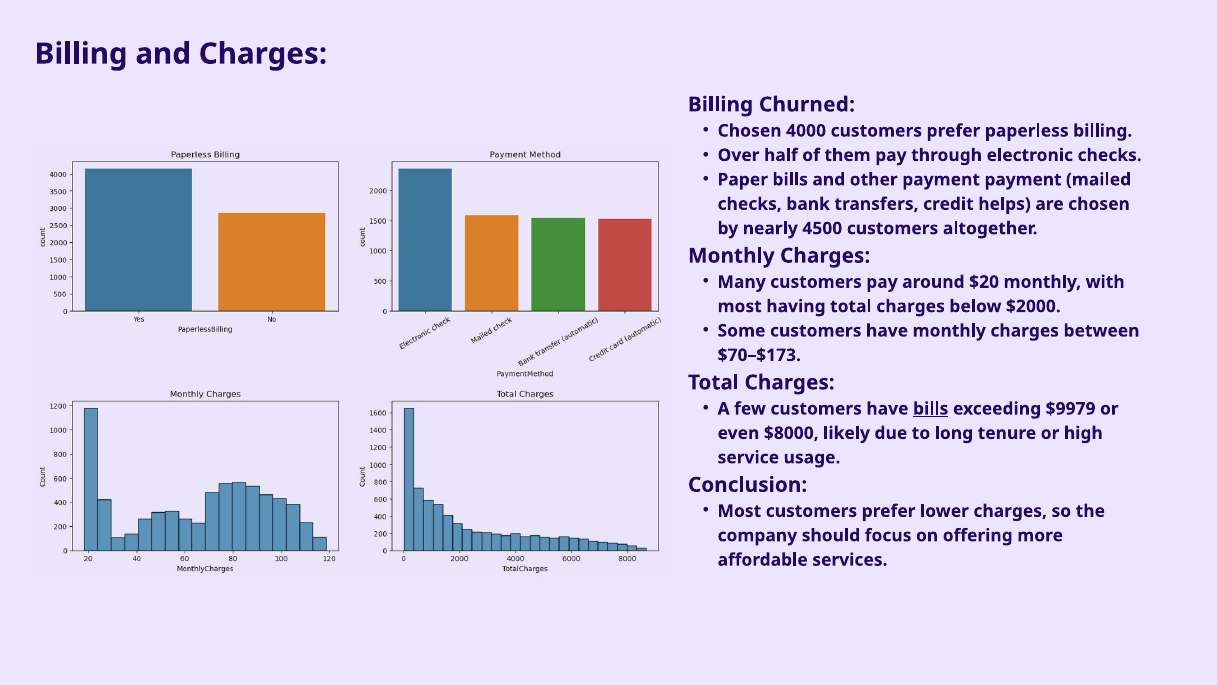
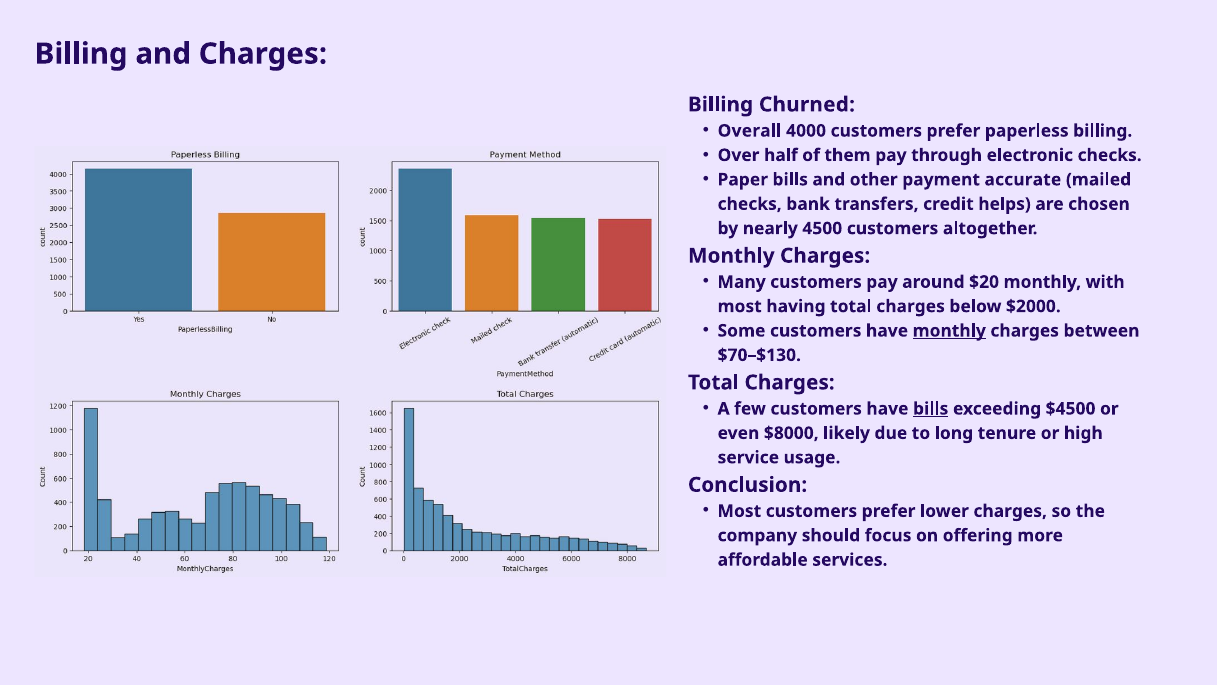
Chosen: Chosen -> Overall (749, 131)
payment payment: payment -> accurate (1023, 180)
monthly underline: none -> present (949, 331)
$70–$173: $70–$173 -> $70–$130 (759, 355)
$9979: $9979 -> $4500 (1071, 409)
